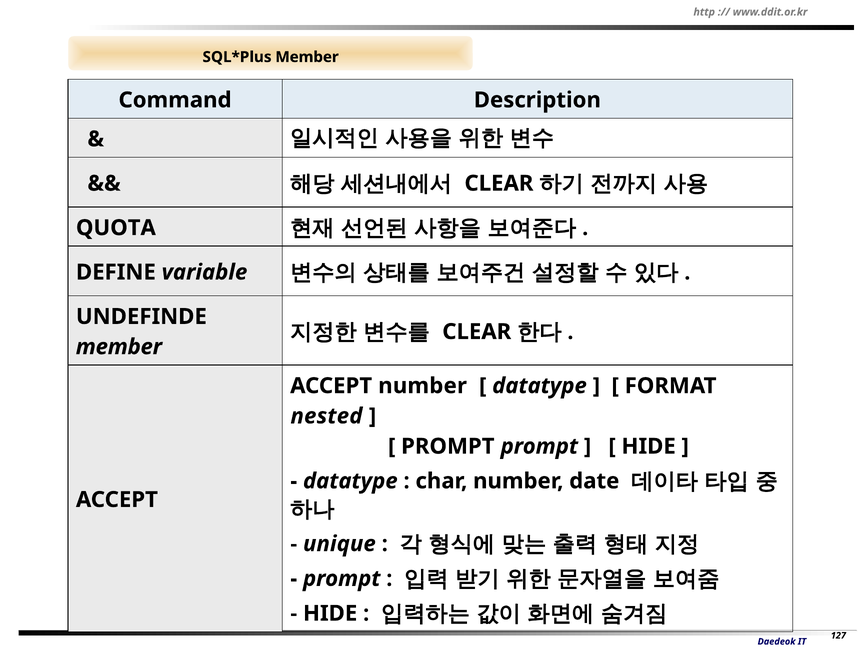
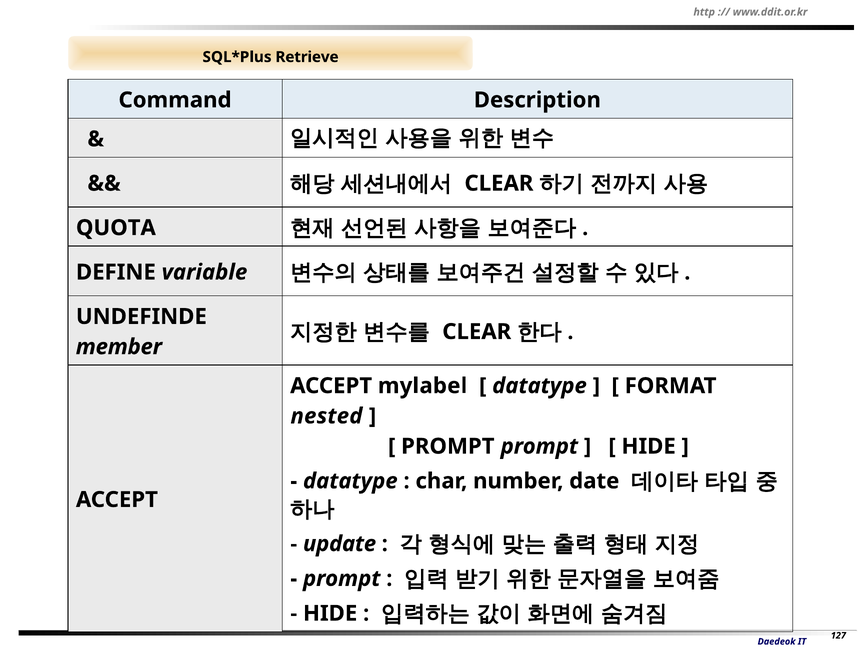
Member: Member -> Retrieve (307, 57)
ACCEPT number: number -> mylabel (423, 386)
unique: unique -> update (340, 544)
